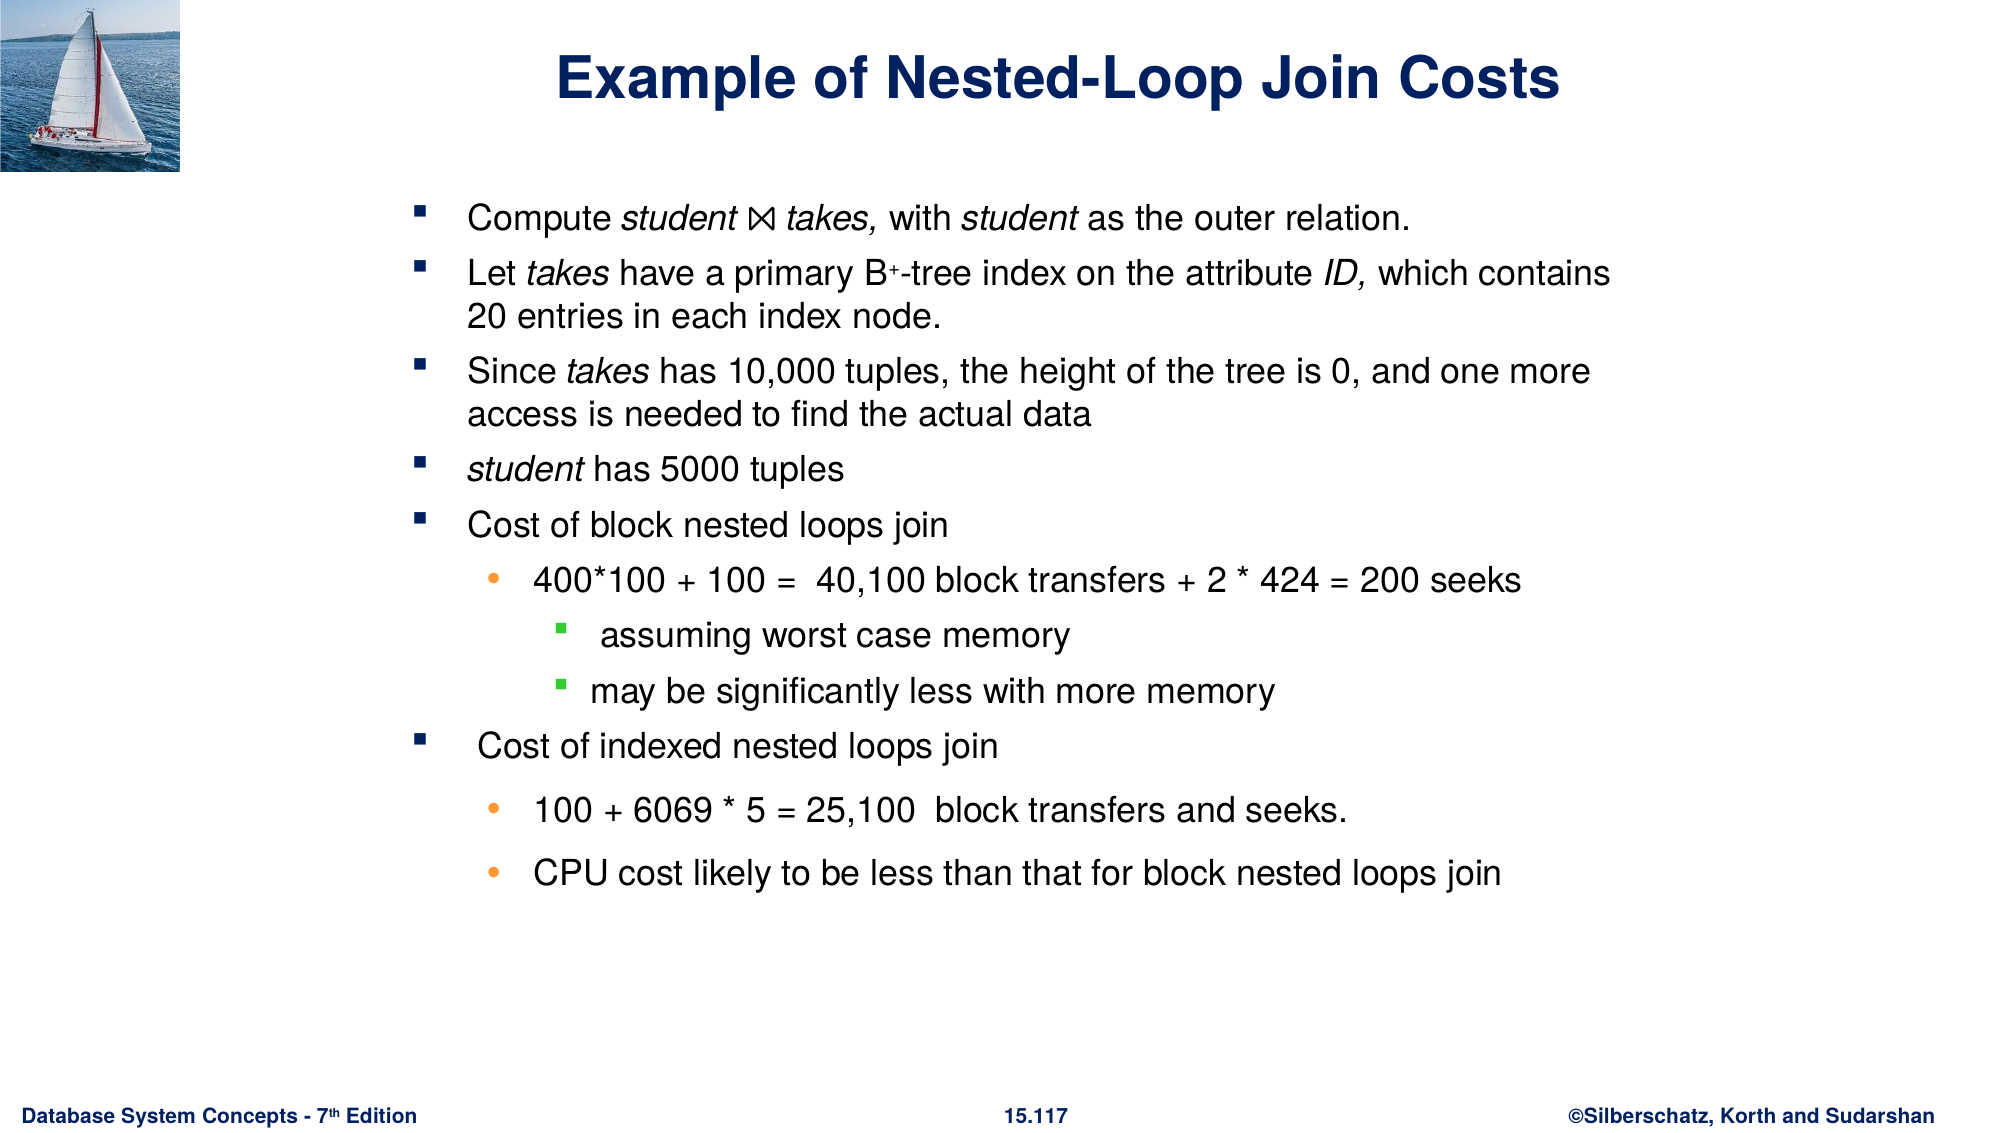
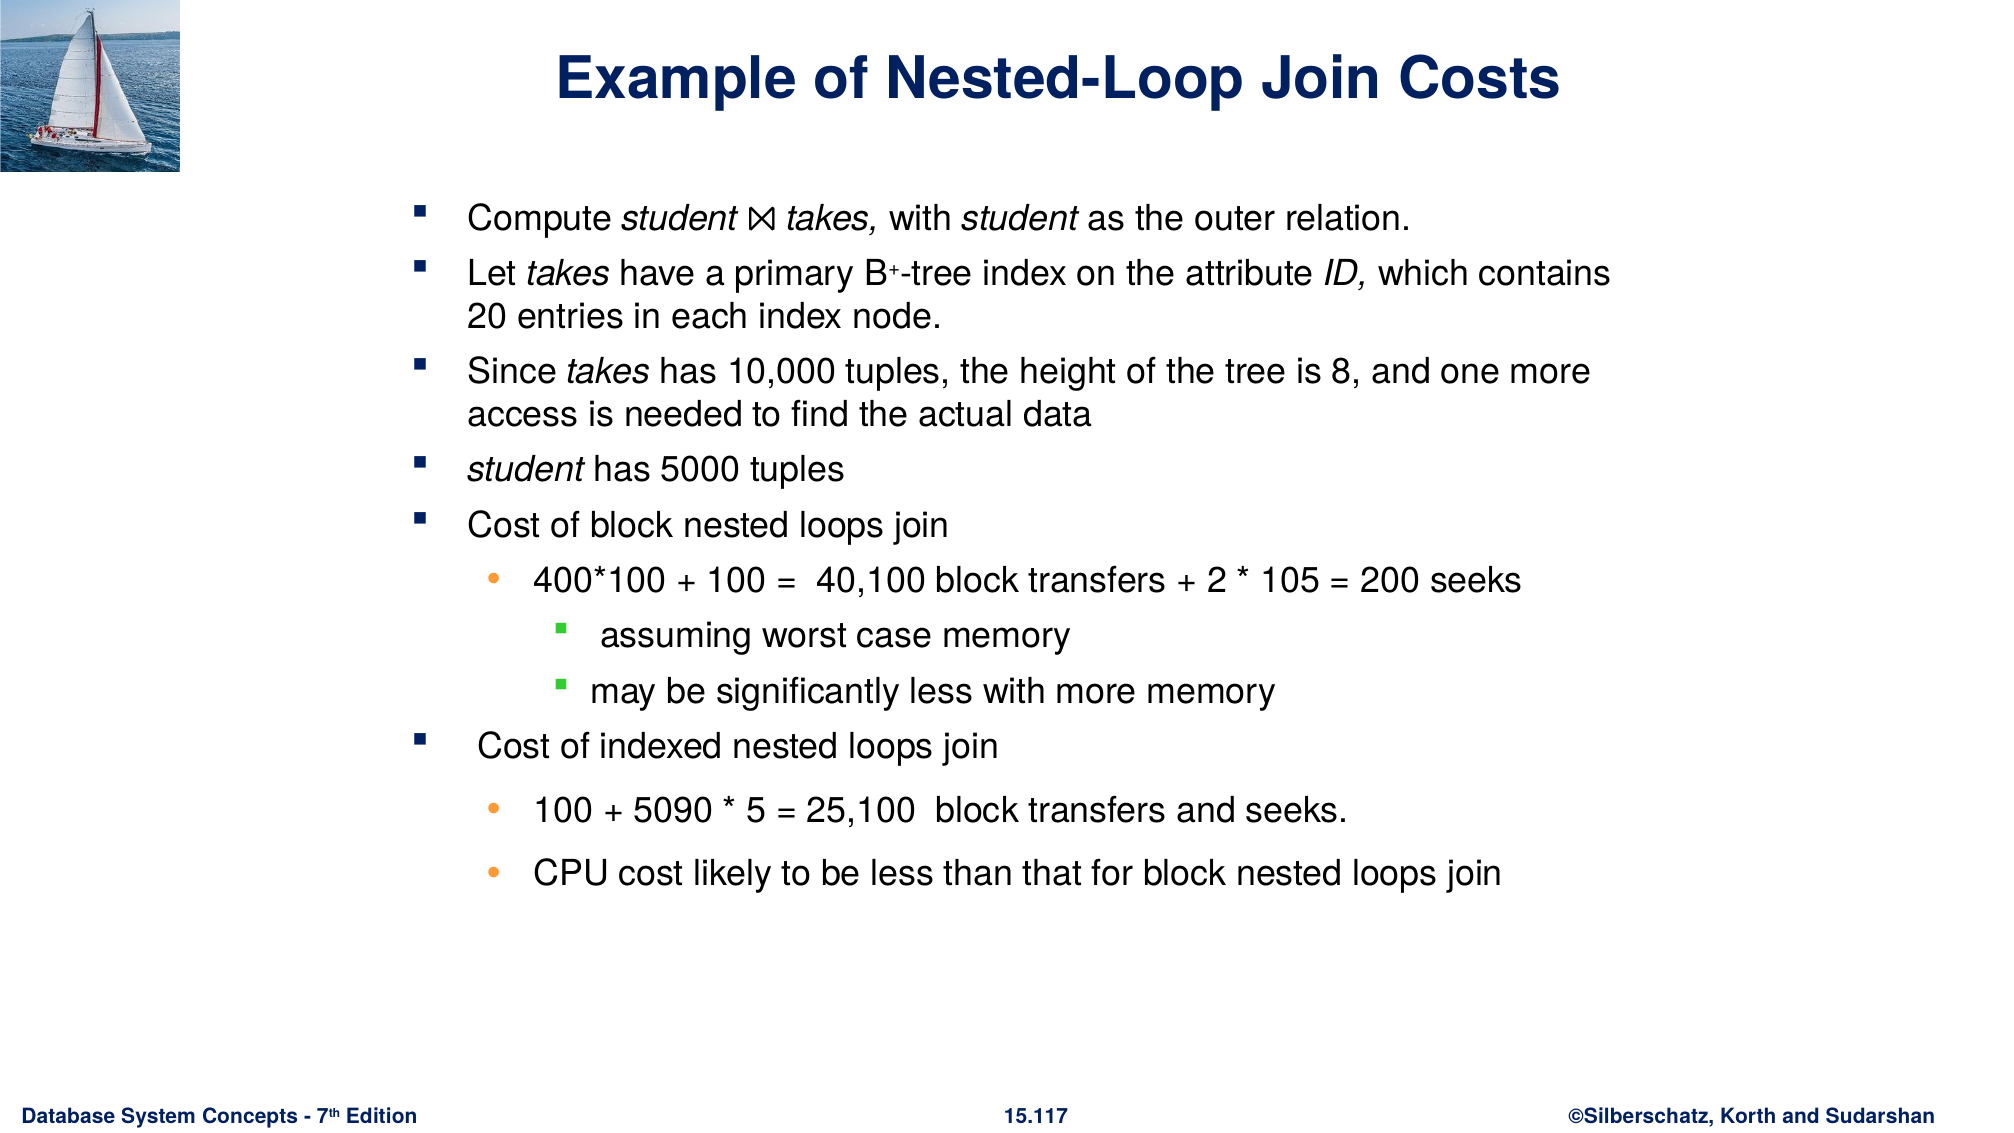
0: 0 -> 8 (1347, 372)
424: 424 -> 105 (1290, 581)
6069: 6069 -> 5090 (673, 810)
